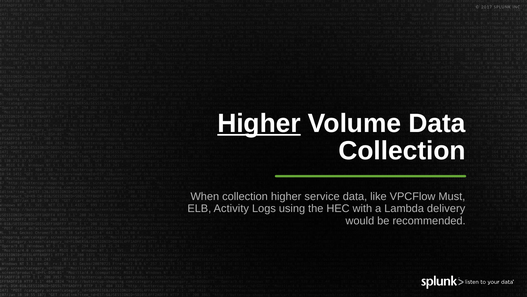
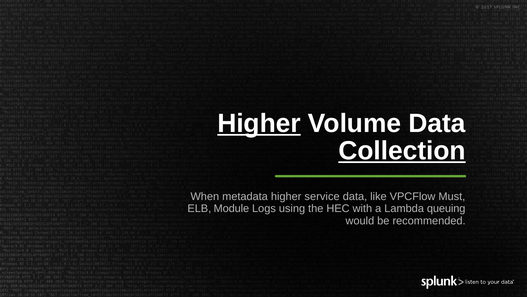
Collection underline: none -> present (402, 151)
When collection: collection -> metadata (245, 196)
Activity: Activity -> Module (231, 208)
delivery: delivery -> queuing (446, 208)
